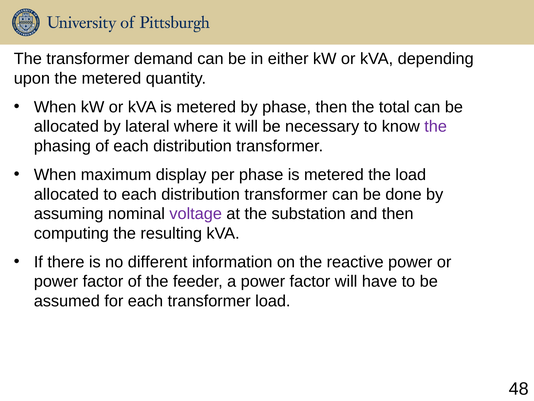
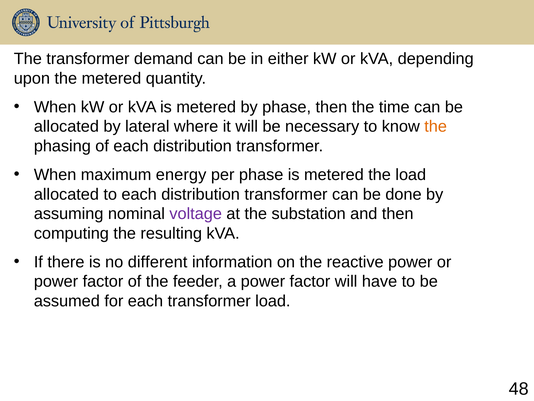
total: total -> time (394, 107)
the colour: purple -> orange (436, 126)
display: display -> energy (181, 174)
